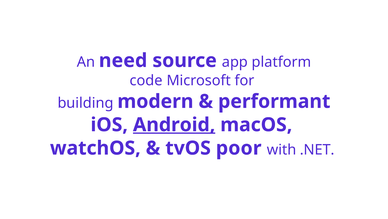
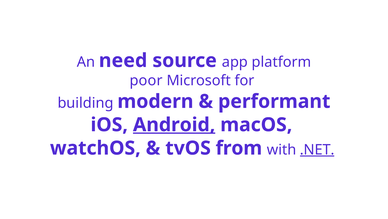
code: code -> poor (146, 80)
poor: poor -> from (239, 148)
.NET underline: none -> present (317, 149)
